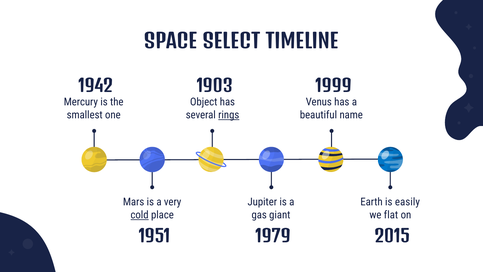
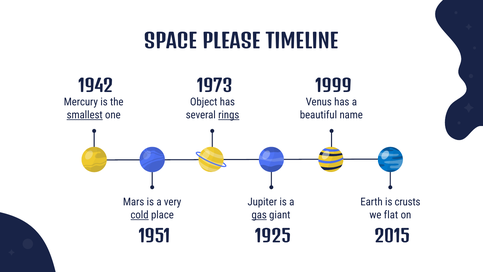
SELECT: SELECT -> PLEASE (231, 42)
1903: 1903 -> 1973 (215, 86)
smallest underline: none -> present (85, 115)
easily: easily -> crusts (408, 202)
gas underline: none -> present (259, 215)
1979: 1979 -> 1925 (273, 237)
